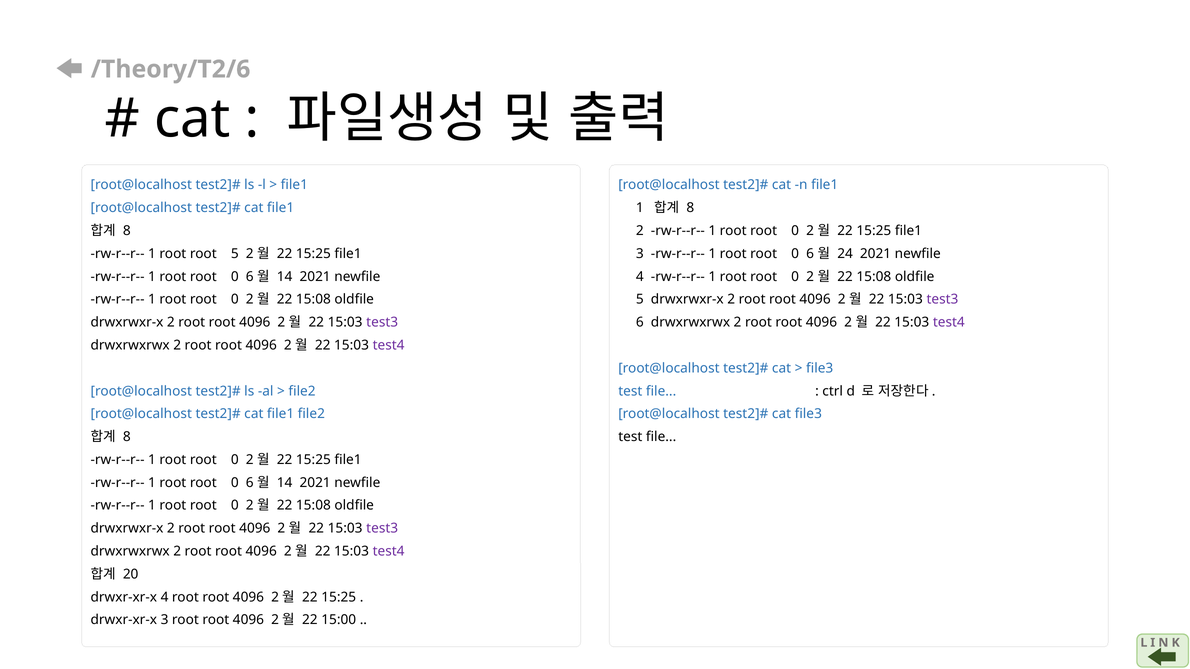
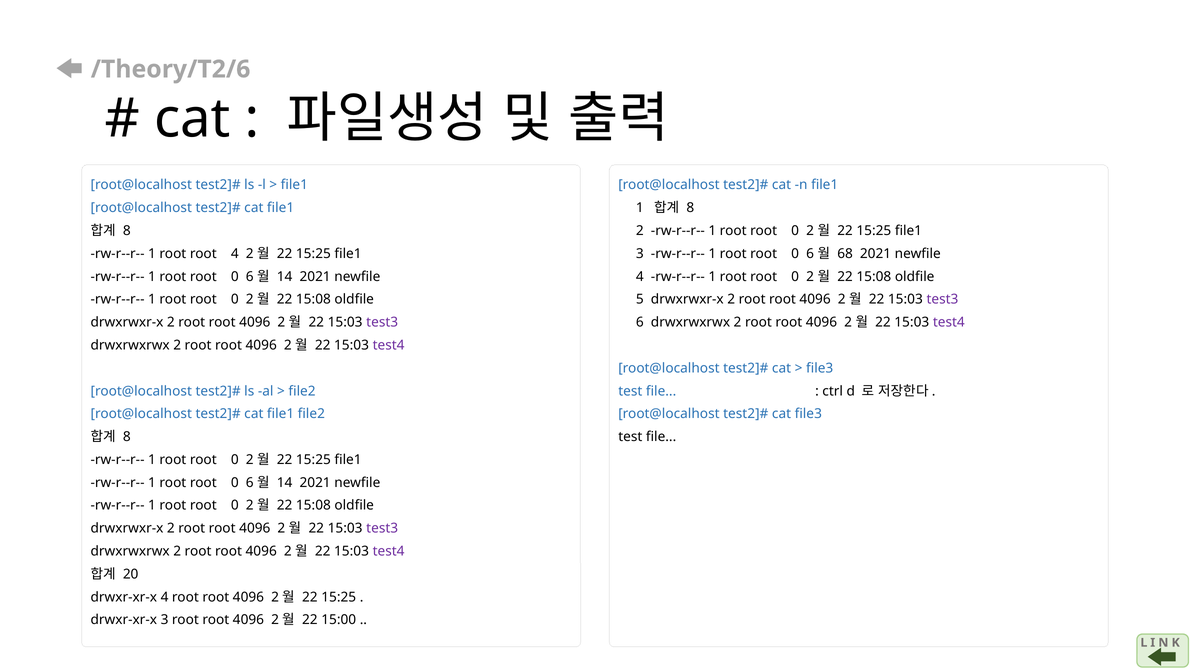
root 5: 5 -> 4 (235, 254)
24: 24 -> 68 (845, 254)
